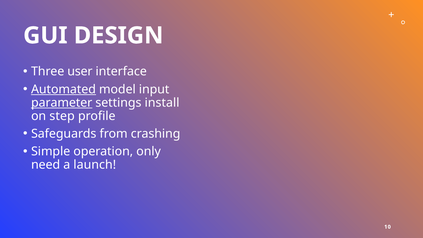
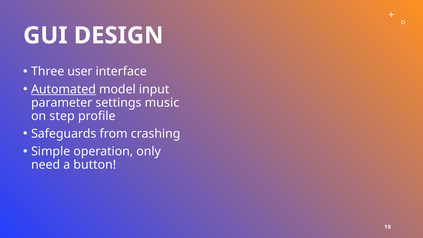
parameter underline: present -> none (62, 103)
install: install -> music (162, 103)
launch: launch -> button (95, 165)
